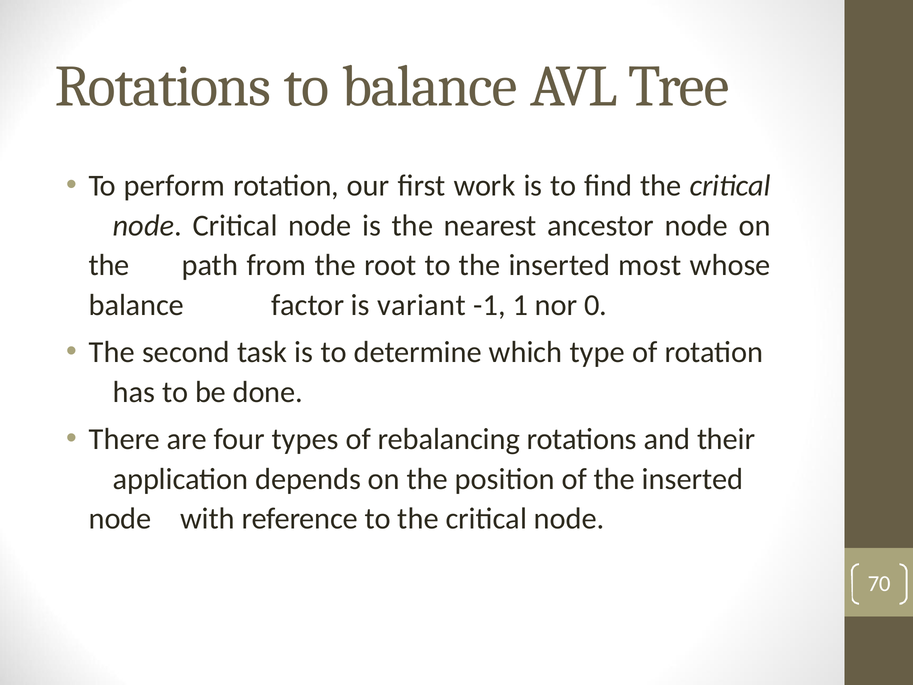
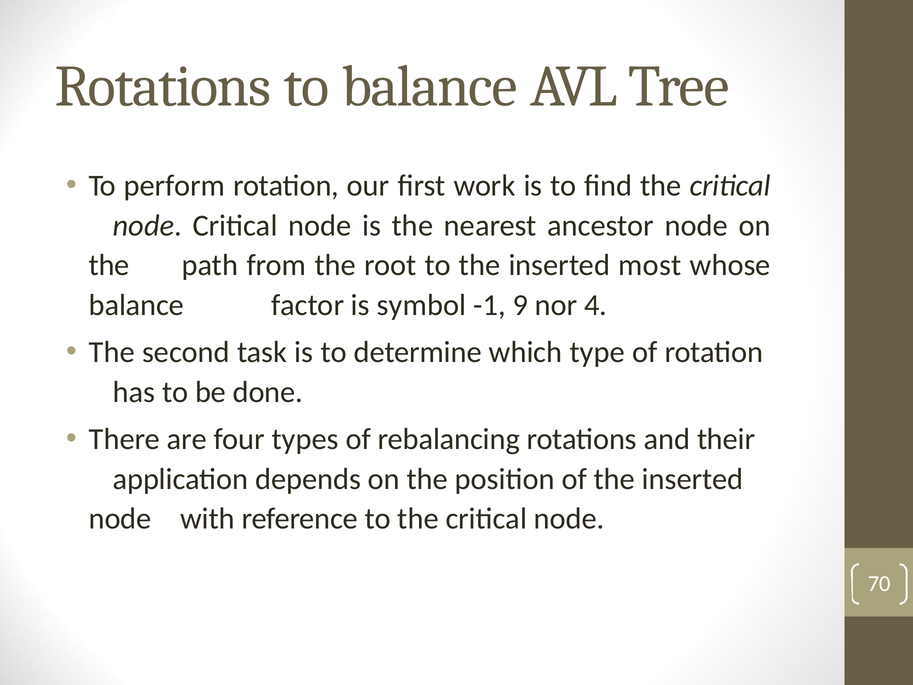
variant: variant -> symbol (422, 305)
1: 1 -> 9 (520, 305)
0: 0 -> 4 (596, 305)
